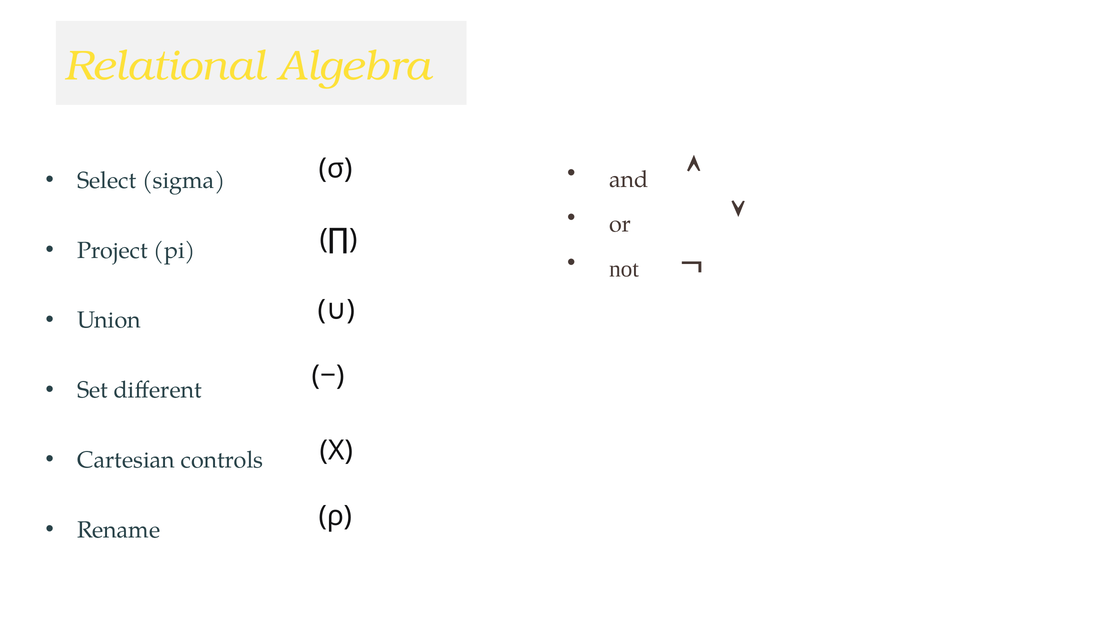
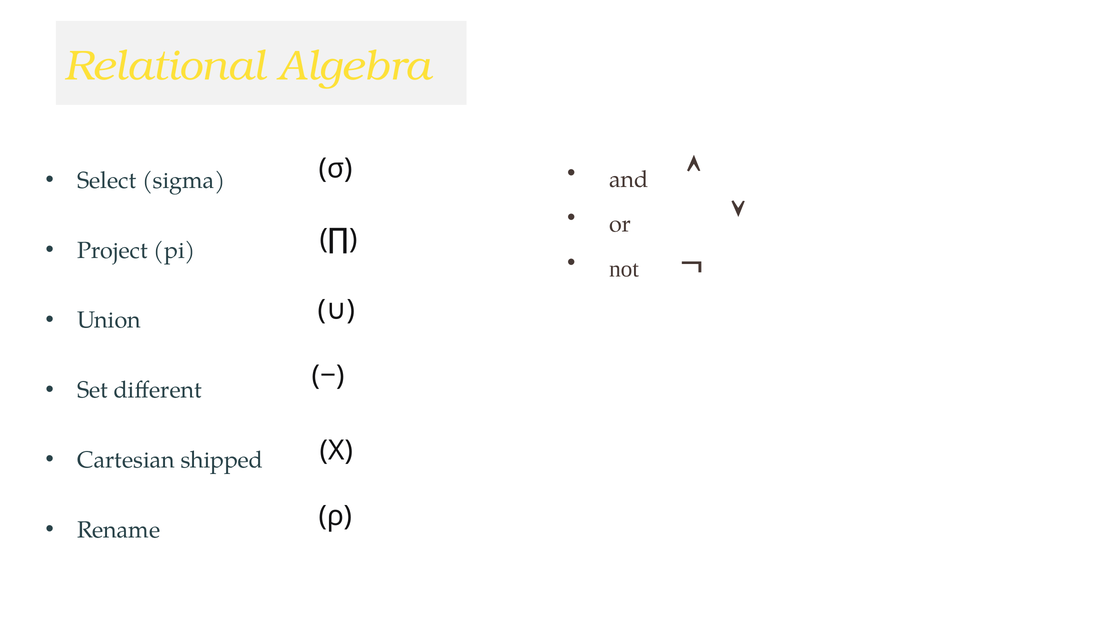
controls: controls -> shipped (222, 460)
